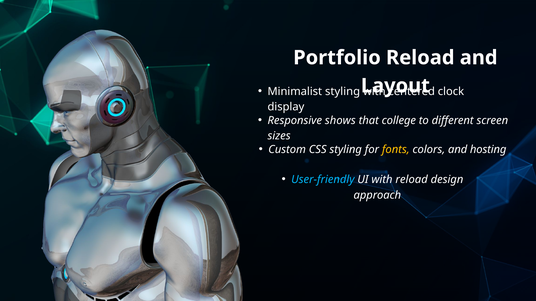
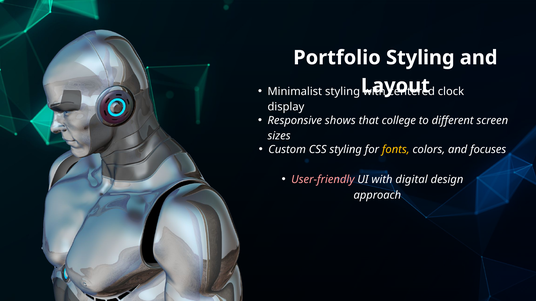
Portfolio Reload: Reload -> Styling (420, 58)
hosting: hosting -> focuses (488, 150)
User-friendly colour: light blue -> pink (323, 180)
with reload: reload -> digital (412, 180)
